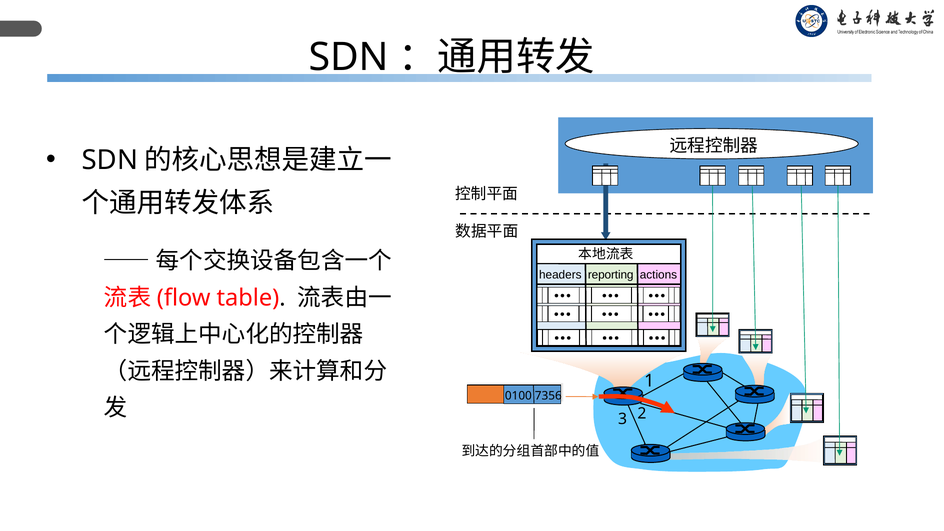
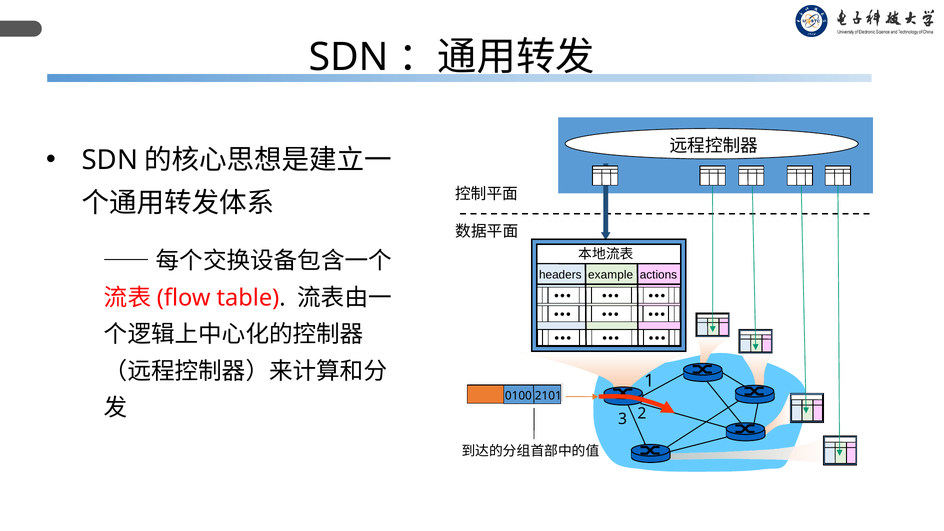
reporting: reporting -> example (611, 275)
7356: 7356 -> 2101 (548, 396)
